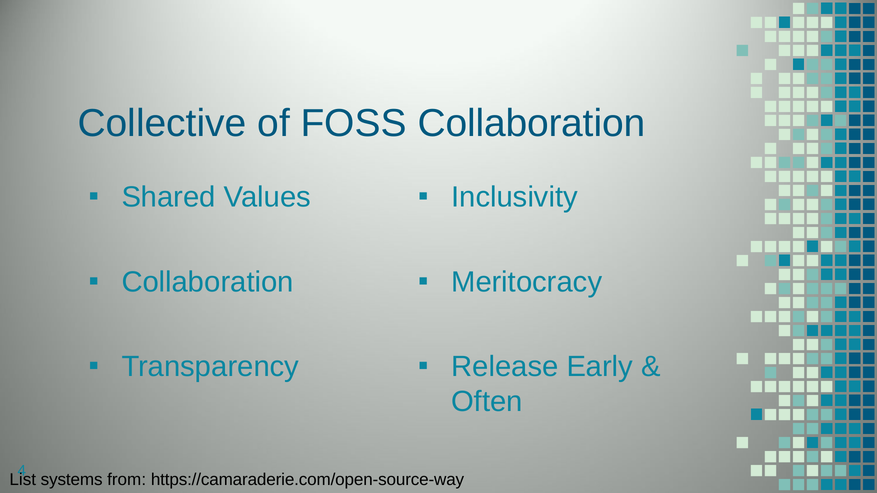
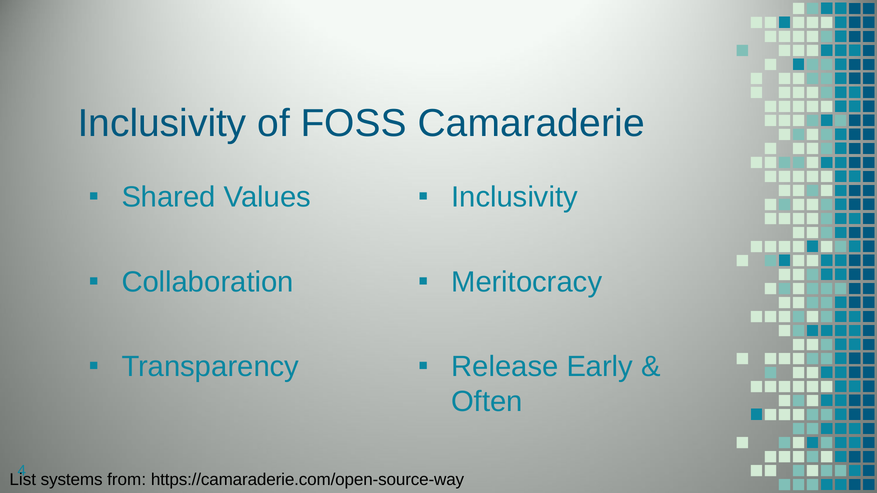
Collective: Collective -> Inclusivity (162, 124)
FOSS Collaboration: Collaboration -> Camaraderie (531, 124)
